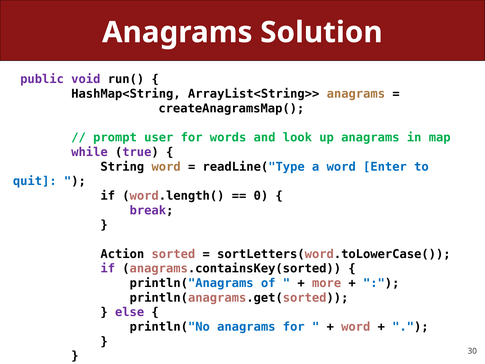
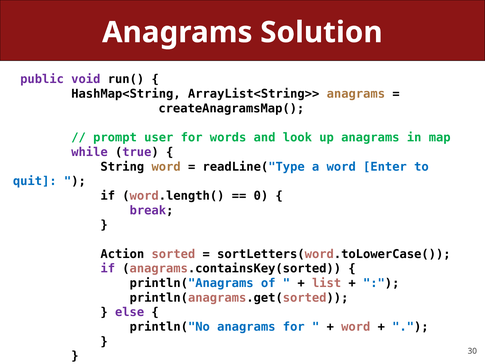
more: more -> list (327, 283)
